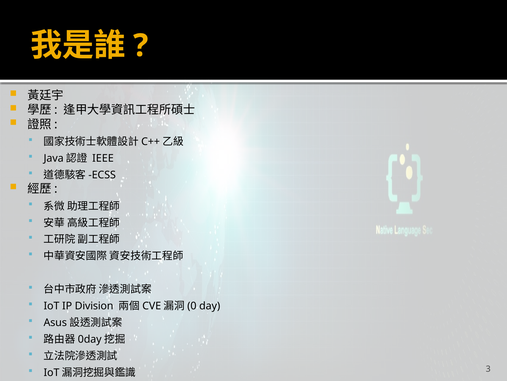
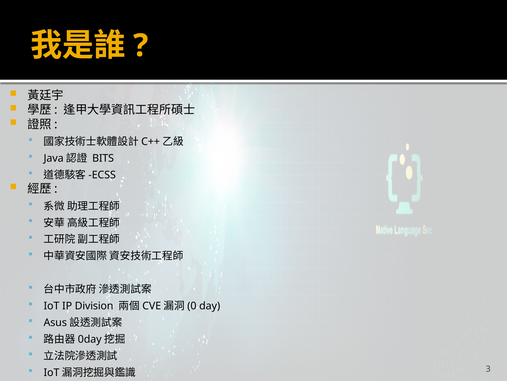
IEEE: IEEE -> BITS (103, 158)
